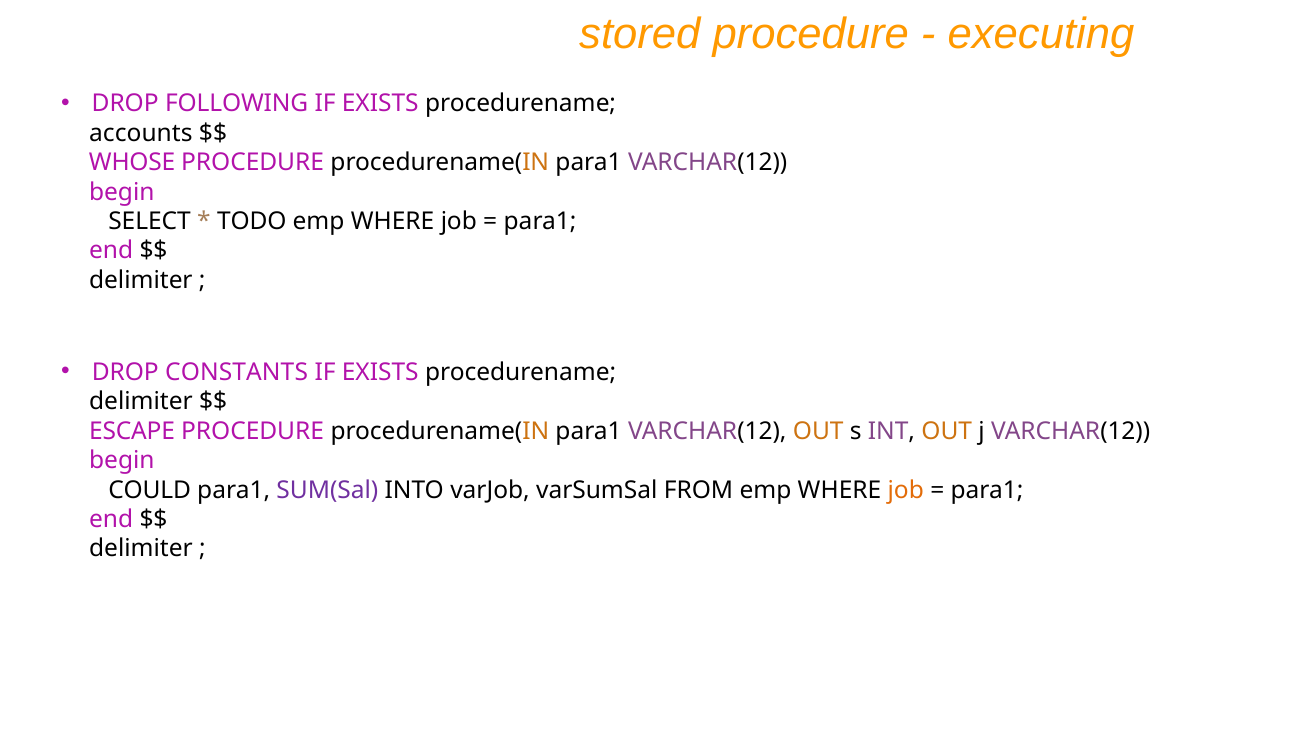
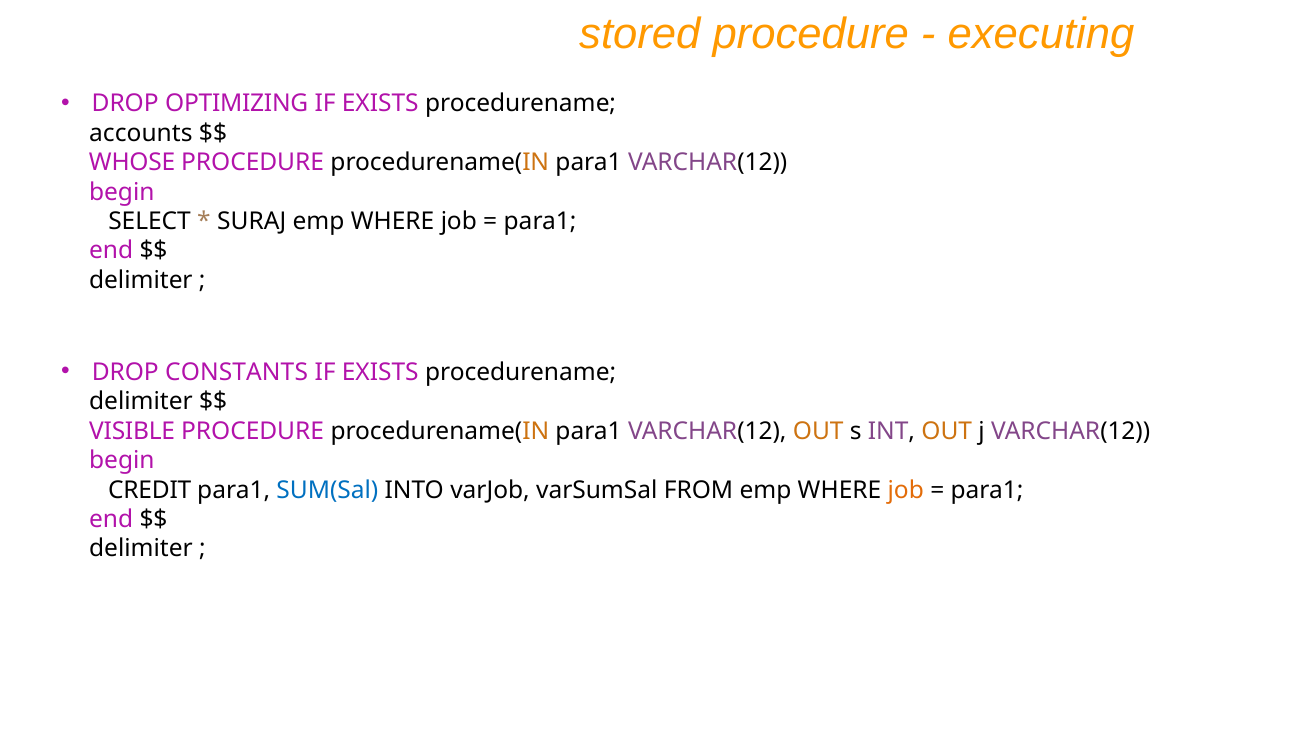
FOLLOWING: FOLLOWING -> OPTIMIZING (237, 104)
TODO: TODO -> SURAJ (252, 221)
ESCAPE: ESCAPE -> VISIBLE (132, 431)
COULD: COULD -> CREDIT (150, 490)
SUM(Sal colour: purple -> blue (327, 490)
